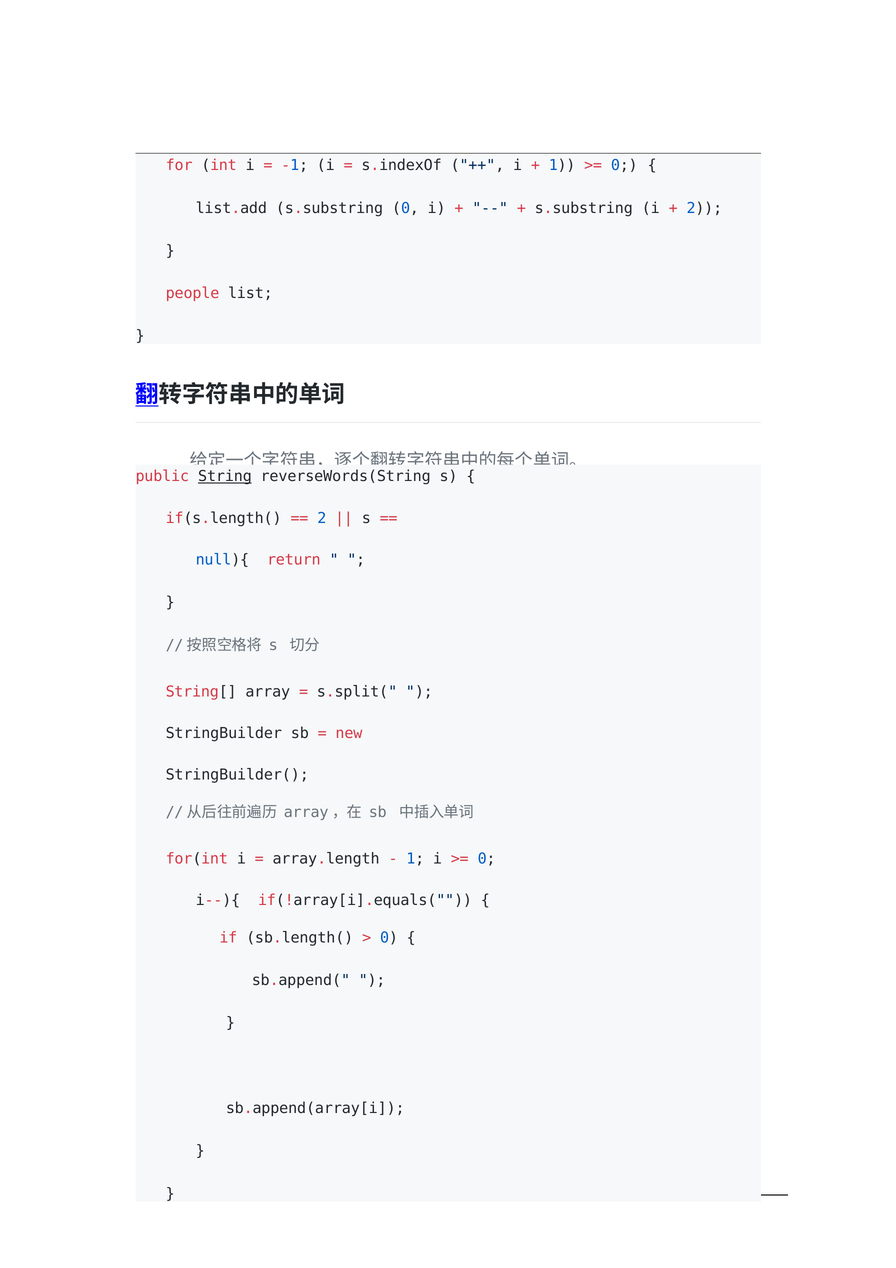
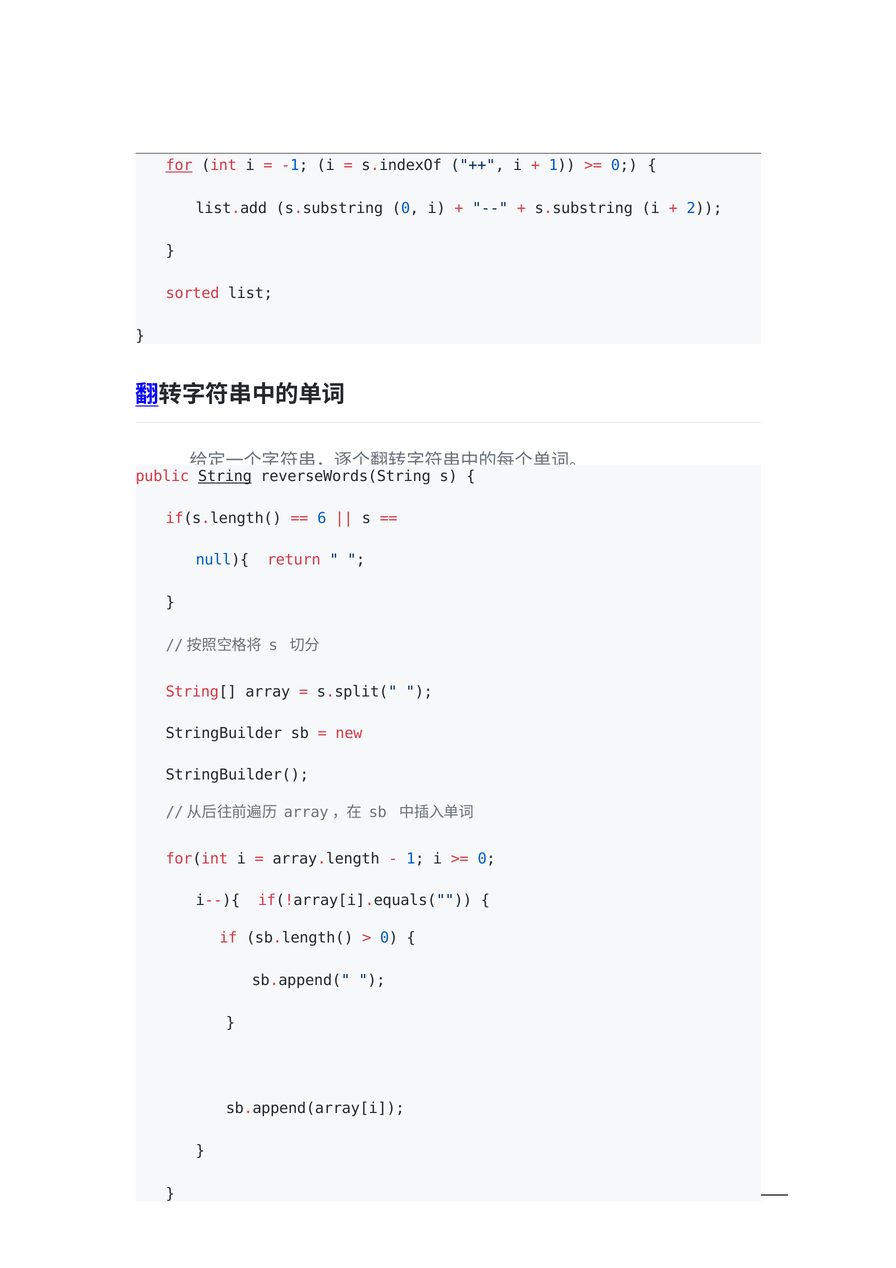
for underline: none -> present (179, 165)
people: people -> sorted (193, 293)
2: 2 -> 6 (322, 518)
